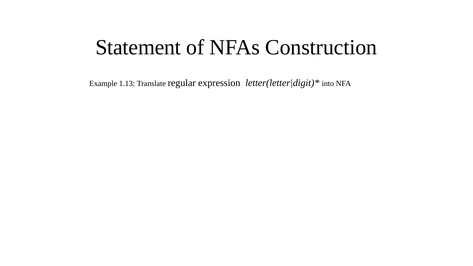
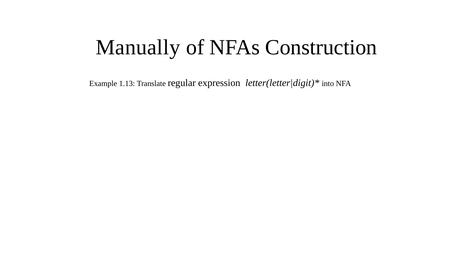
Statement: Statement -> Manually (138, 47)
